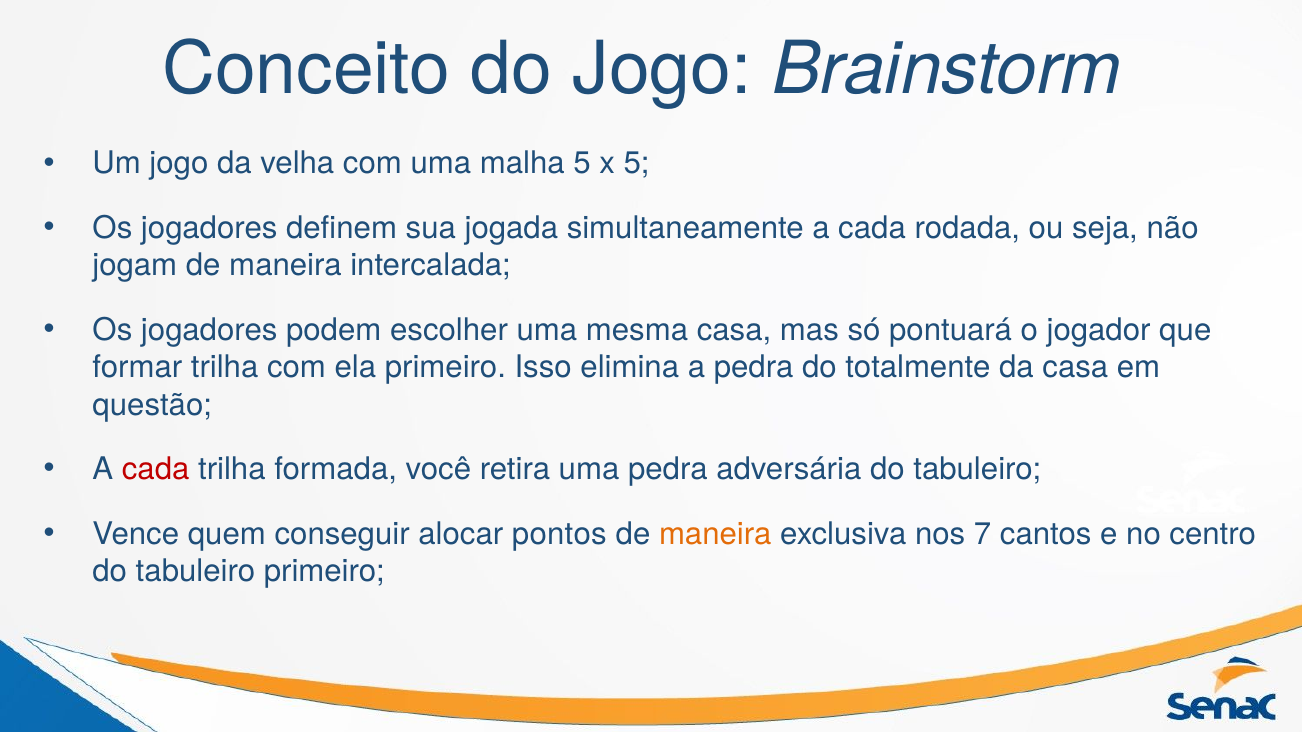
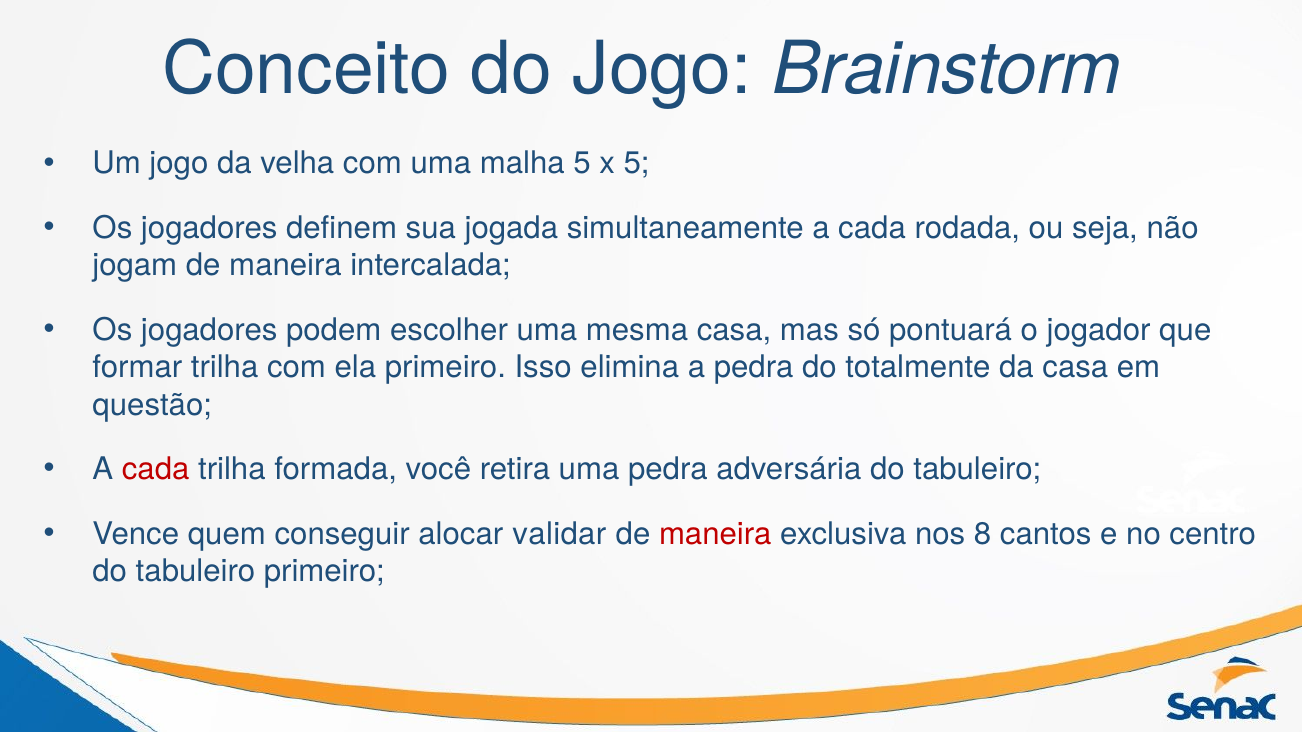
pontos: pontos -> validar (559, 534)
maneira colour: orange -> red (715, 534)
7: 7 -> 8 (983, 534)
